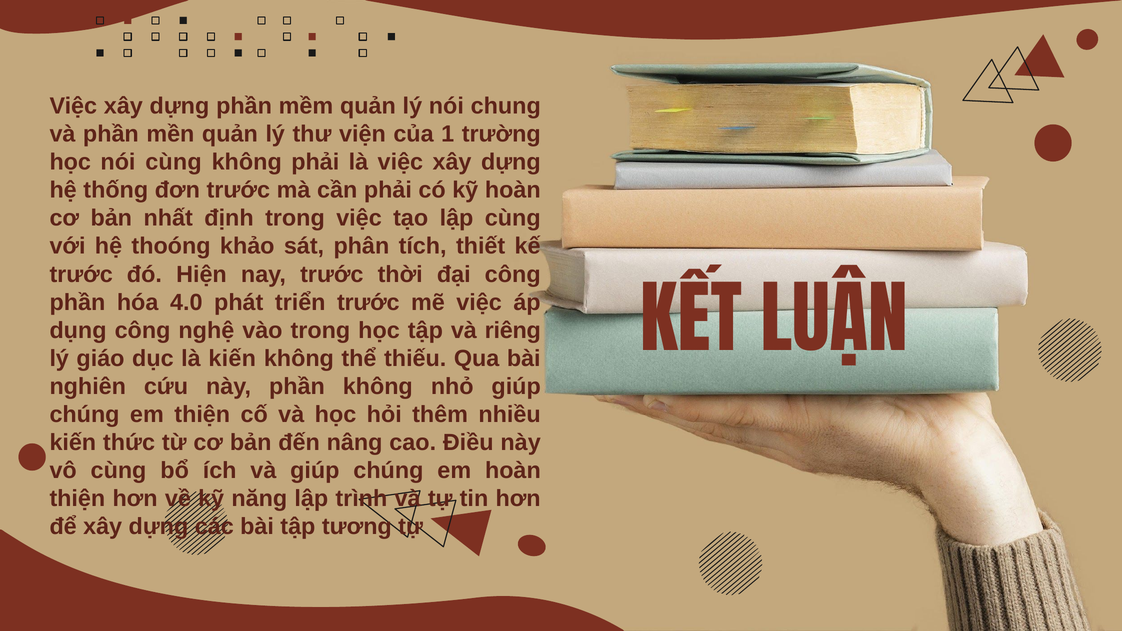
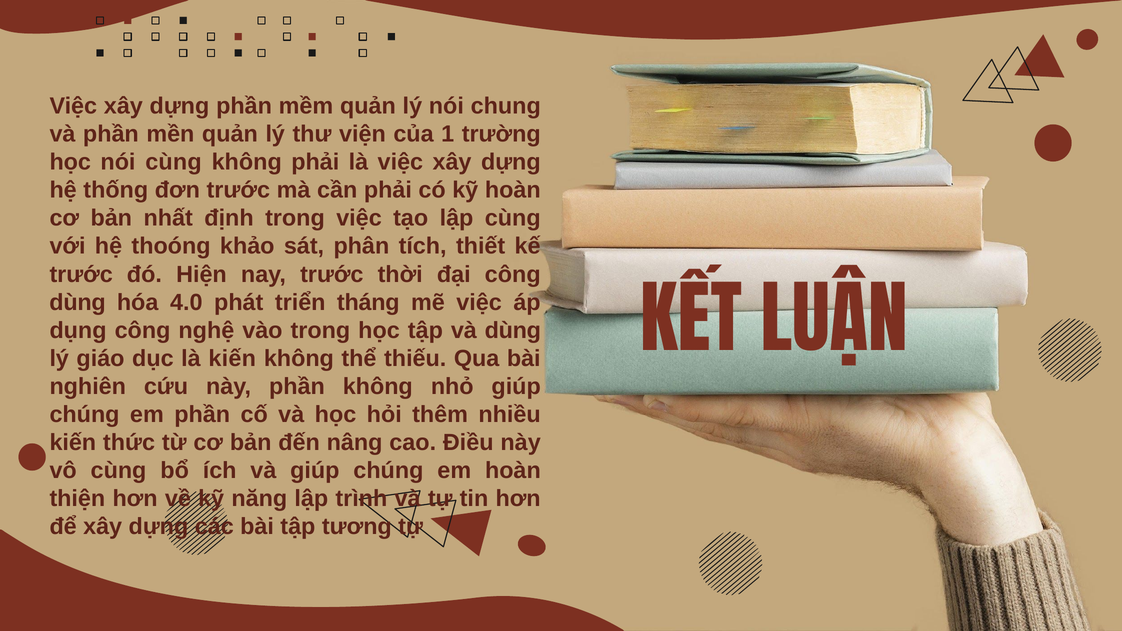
phần: phần -> dùng (78, 302)
triển trước: trước -> tháng (368, 302)
và riêng: riêng -> dùng (513, 330)
em thiện: thiện -> phần (202, 415)
